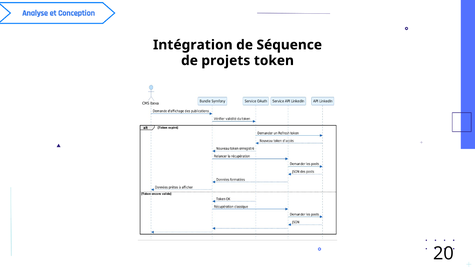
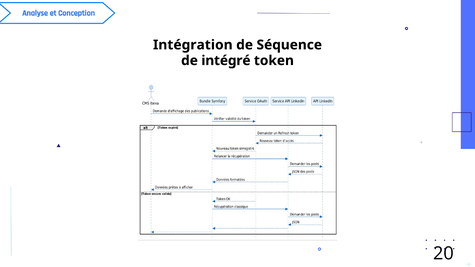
projets: projets -> intégré (226, 61)
